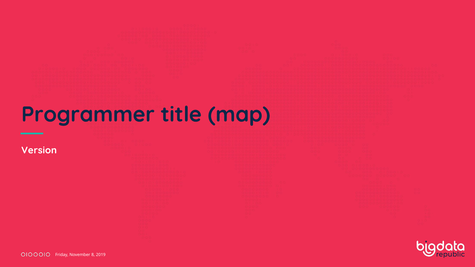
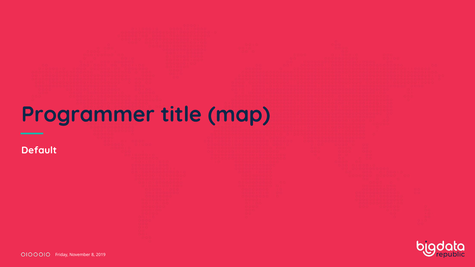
Version: Version -> Default (39, 150)
